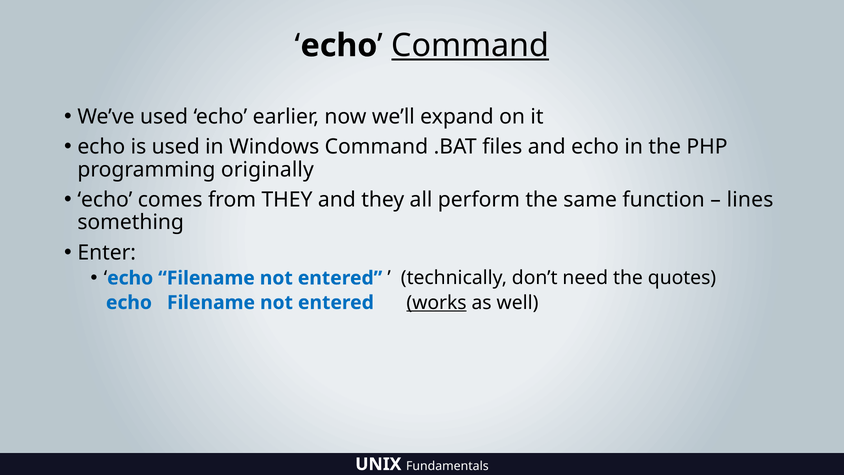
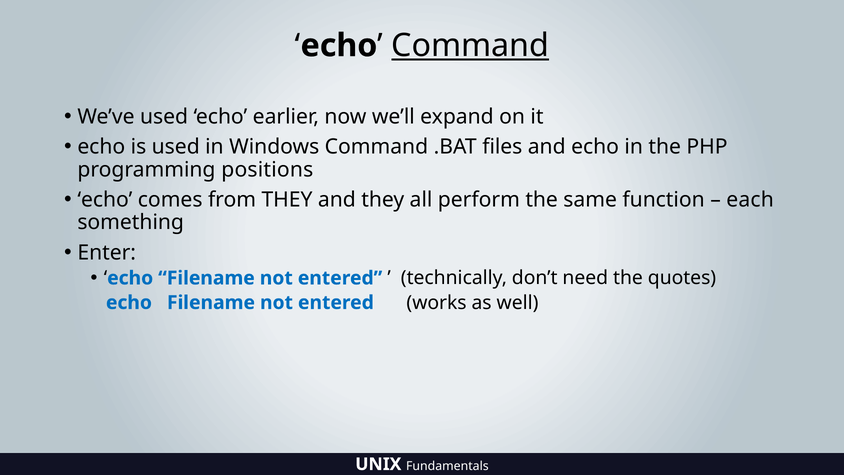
originally: originally -> positions (267, 169)
lines: lines -> each (750, 200)
works underline: present -> none (437, 302)
